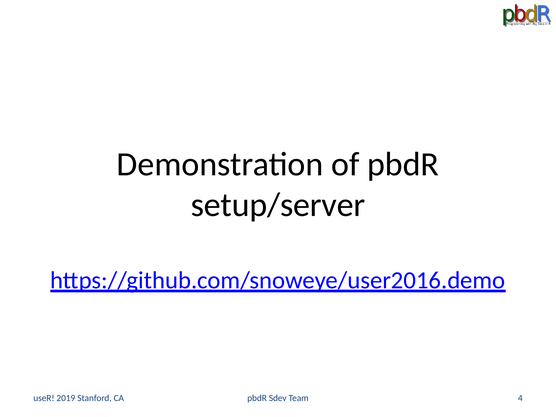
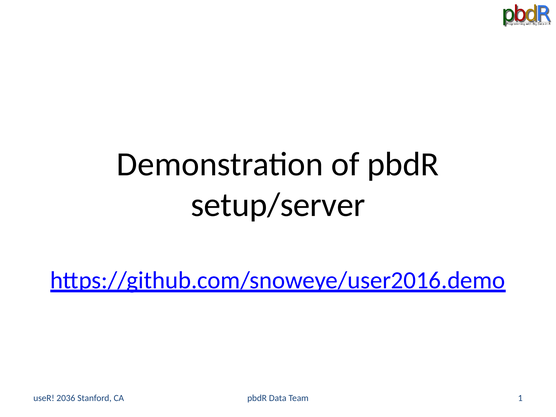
Sdev: Sdev -> Data (278, 398)
4: 4 -> 1 (520, 398)
2019: 2019 -> 2036 (66, 398)
